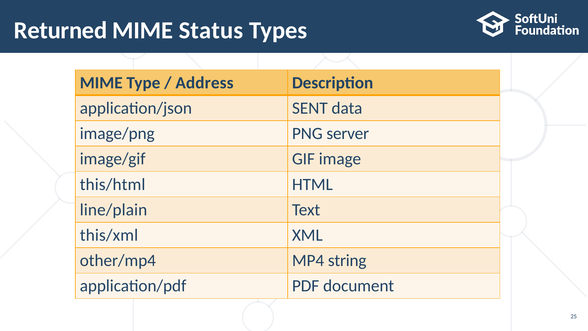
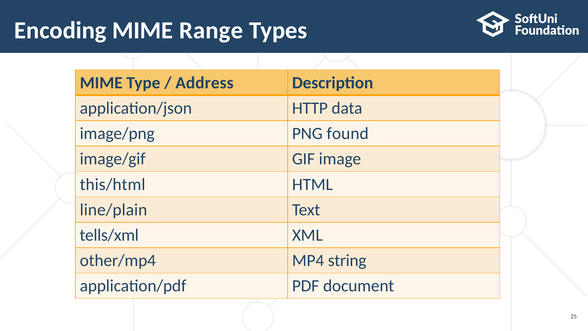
Returned: Returned -> Encoding (60, 30)
Status: Status -> Range (211, 30)
SENT: SENT -> HTTP (310, 108)
server: server -> found (348, 133)
this/xml: this/xml -> tells/xml (109, 235)
